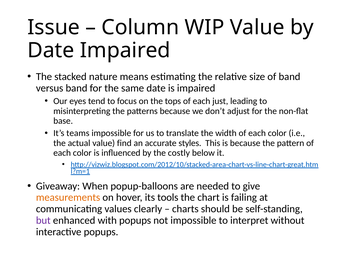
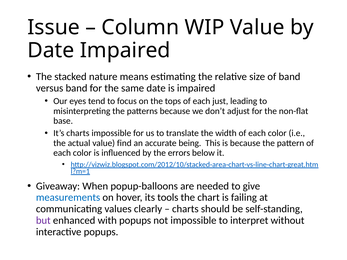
It’s teams: teams -> charts (78, 133)
styles: styles -> being (190, 143)
costly: costly -> errors (179, 153)
measurements colour: orange -> blue (68, 198)
